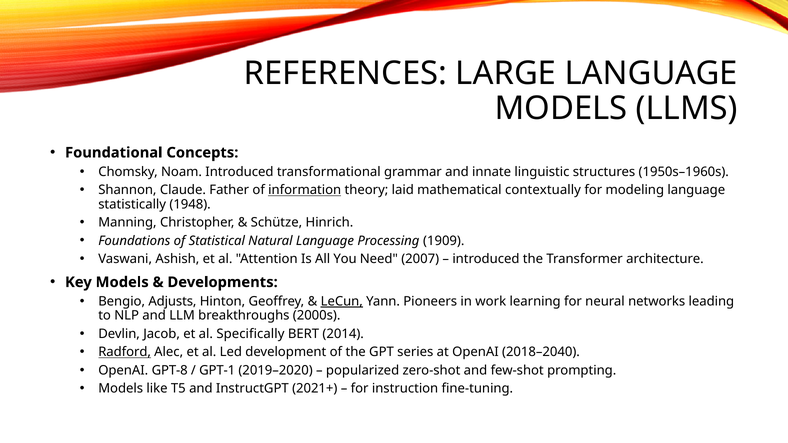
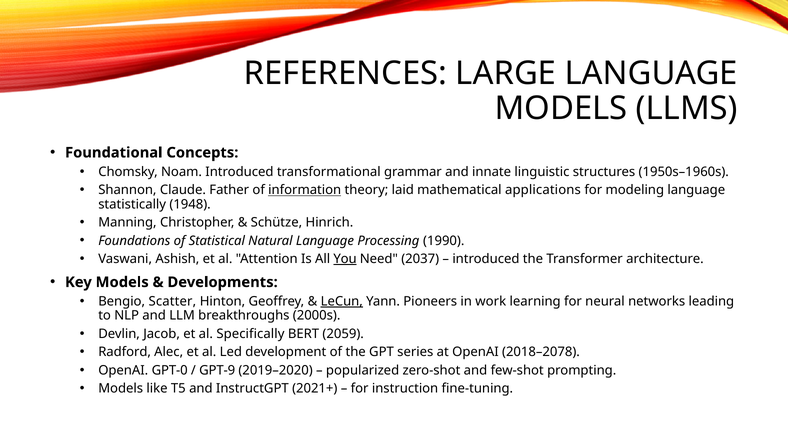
contextually: contextually -> applications (543, 190)
1909: 1909 -> 1990 (444, 241)
You underline: none -> present (345, 259)
2007: 2007 -> 2037 (420, 259)
Adjusts: Adjusts -> Scatter (172, 302)
2014: 2014 -> 2059 (343, 334)
Radford underline: present -> none (125, 352)
2018–2040: 2018–2040 -> 2018–2078 (541, 352)
GPT-8: GPT-8 -> GPT-0 (170, 370)
GPT-1: GPT-1 -> GPT-9 (217, 370)
